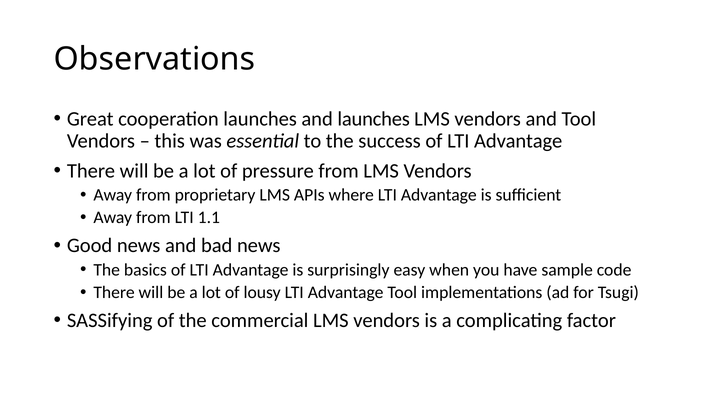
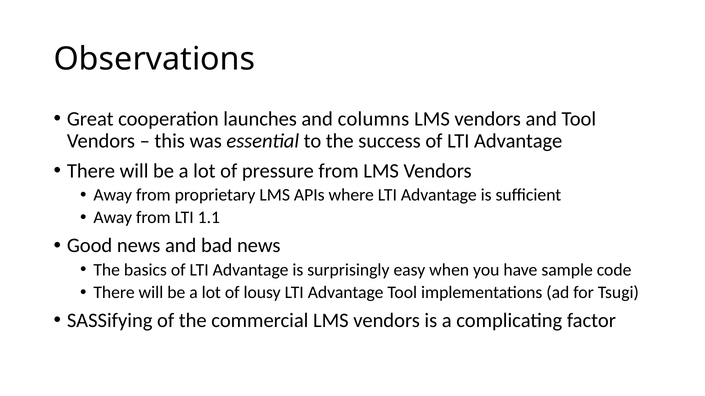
and launches: launches -> columns (373, 119)
